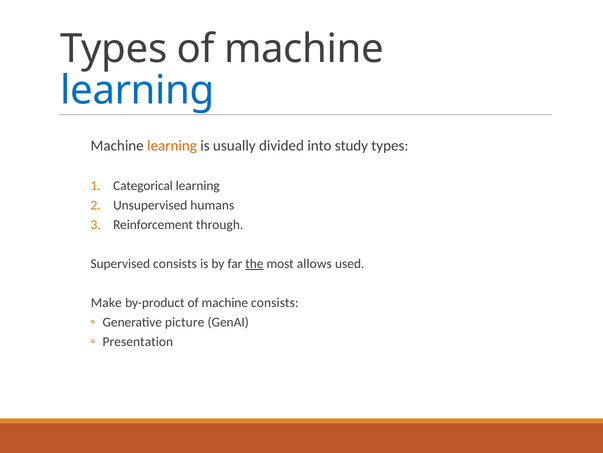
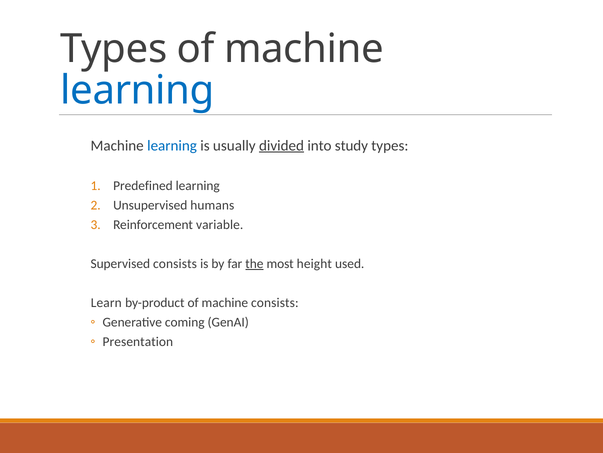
learning colour: orange -> blue (172, 145)
divided underline: none -> present (282, 145)
Categorical: Categorical -> Predefined (143, 185)
through: through -> variable (220, 224)
allows: allows -> height (314, 263)
Make: Make -> Learn (106, 302)
picture: picture -> coming (185, 322)
